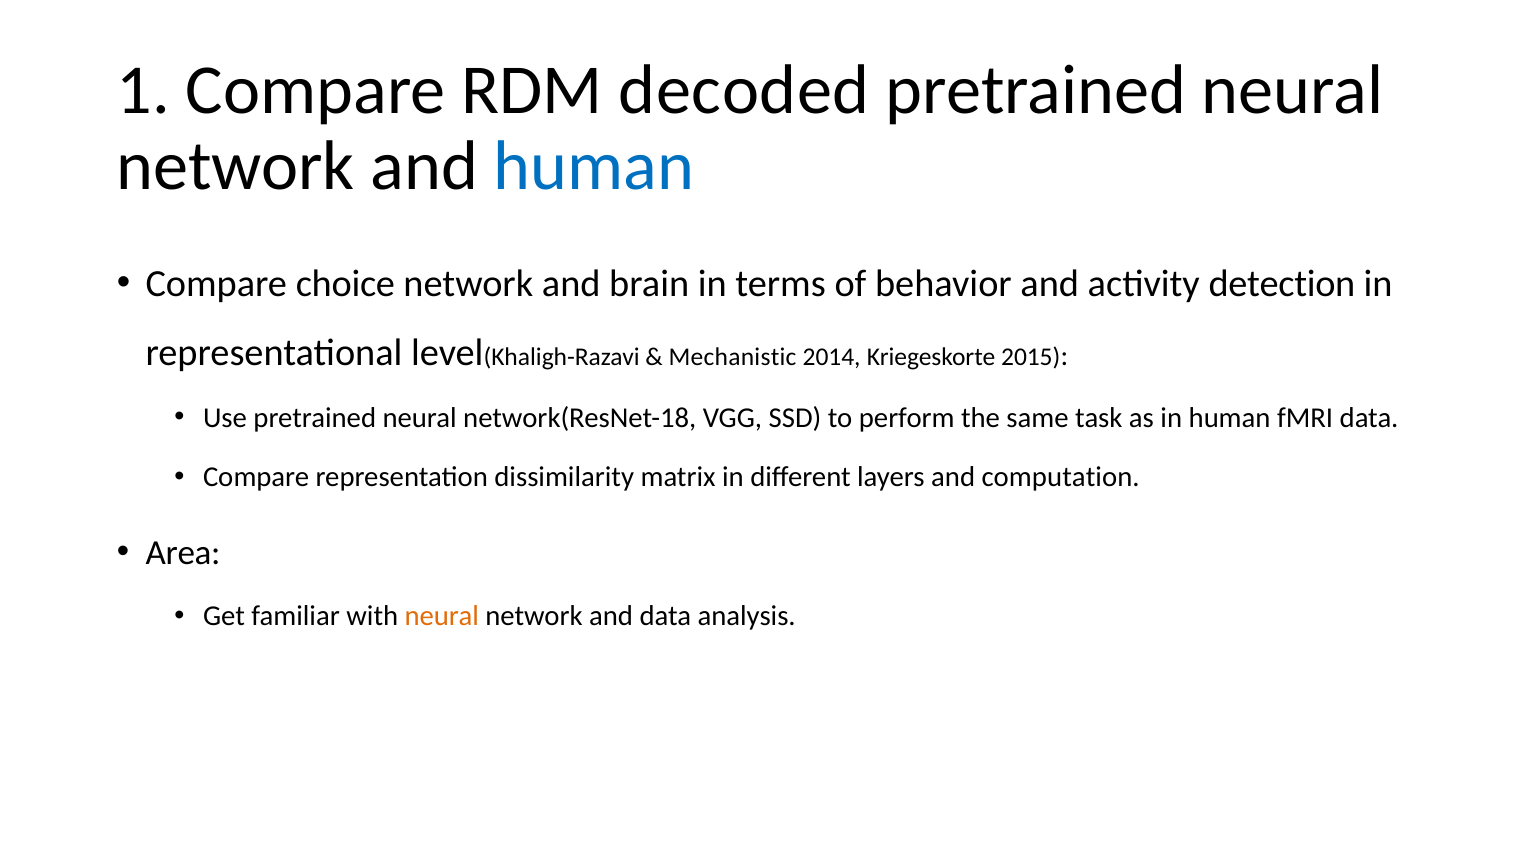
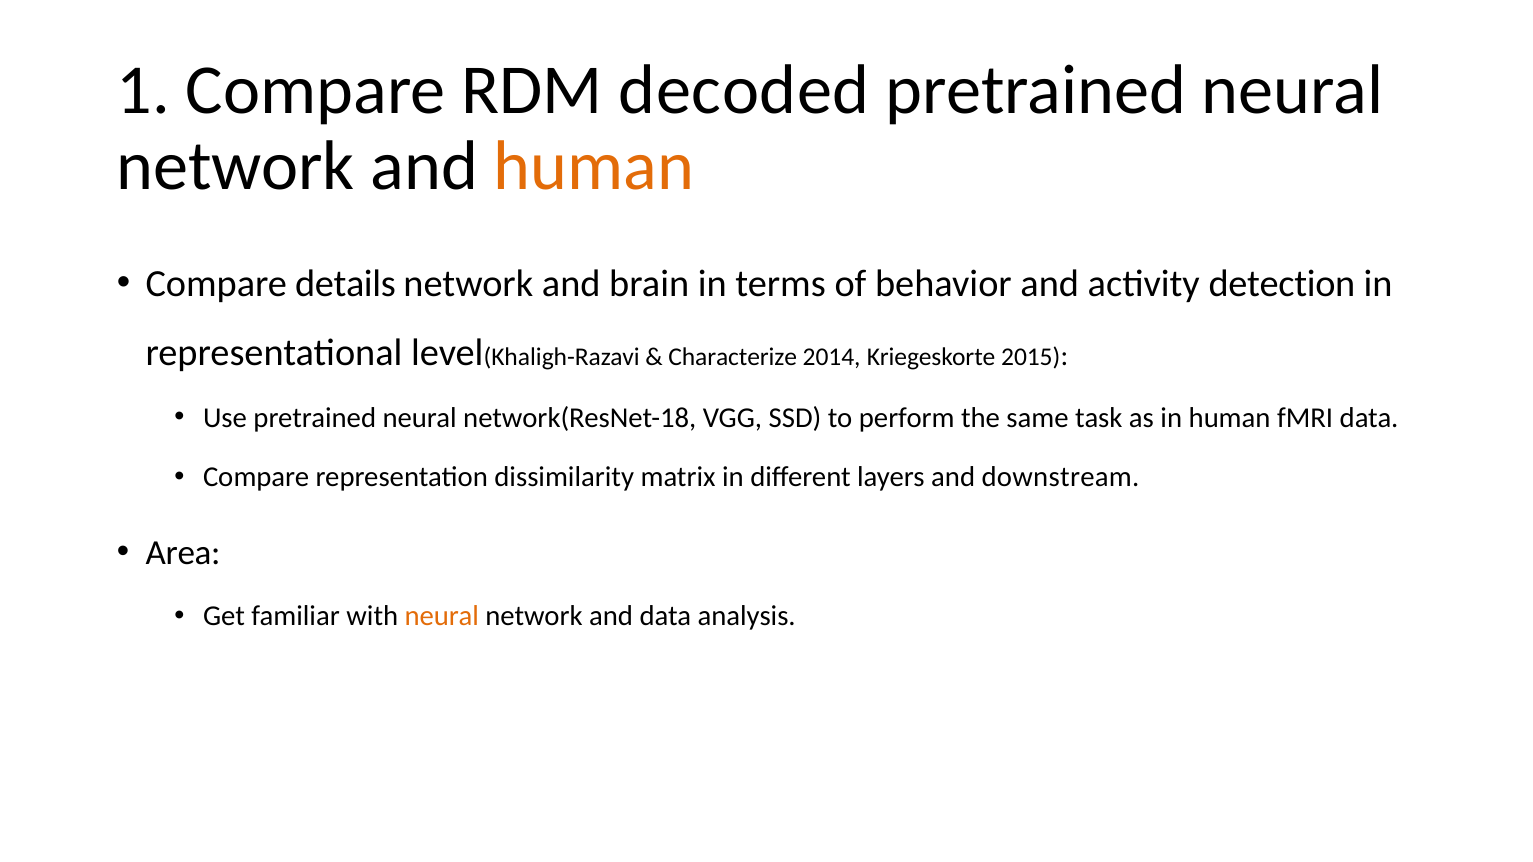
human colour: blue -> orange (594, 167)
choice: choice -> details (345, 284)
Mechanistic: Mechanistic -> Characterize (733, 357)
computation: computation -> downstream (1060, 477)
